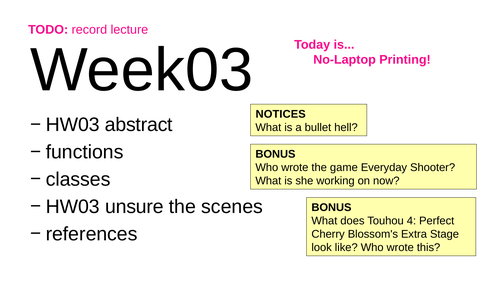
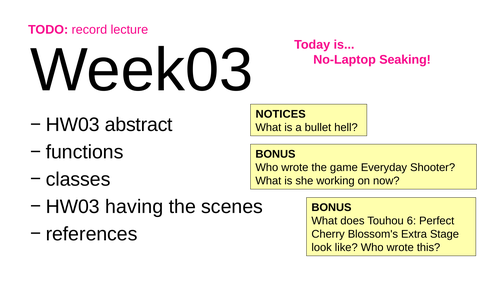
Printing: Printing -> Seaking (405, 60)
unsure: unsure -> having (134, 207)
4: 4 -> 6 (411, 221)
